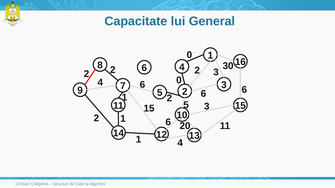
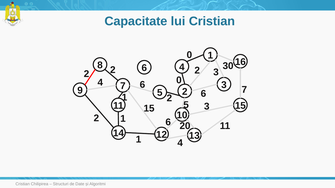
lui General: General -> Cristian (212, 21)
6: 6 -> 7 (244, 90)
